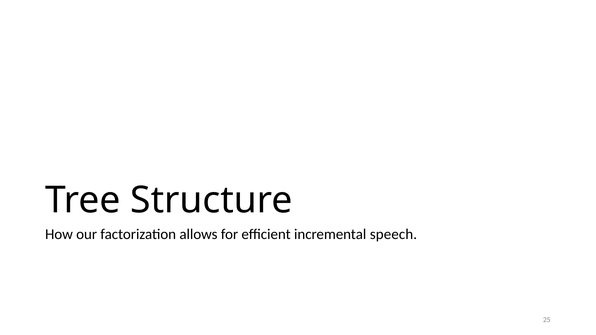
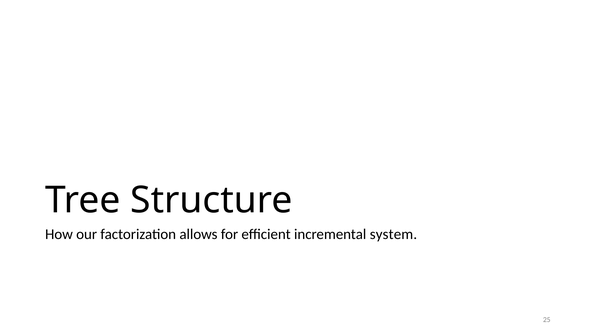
speech: speech -> system (393, 235)
